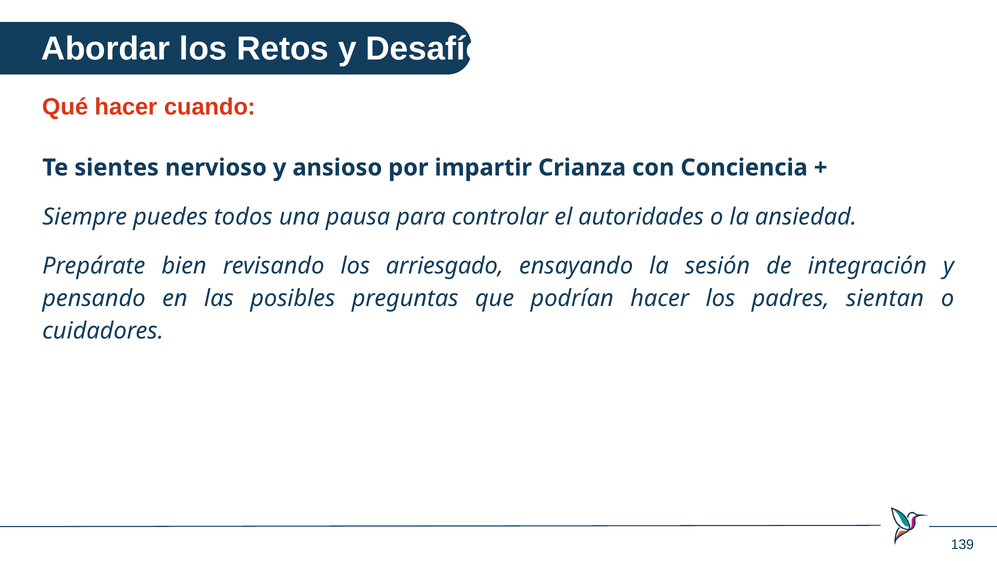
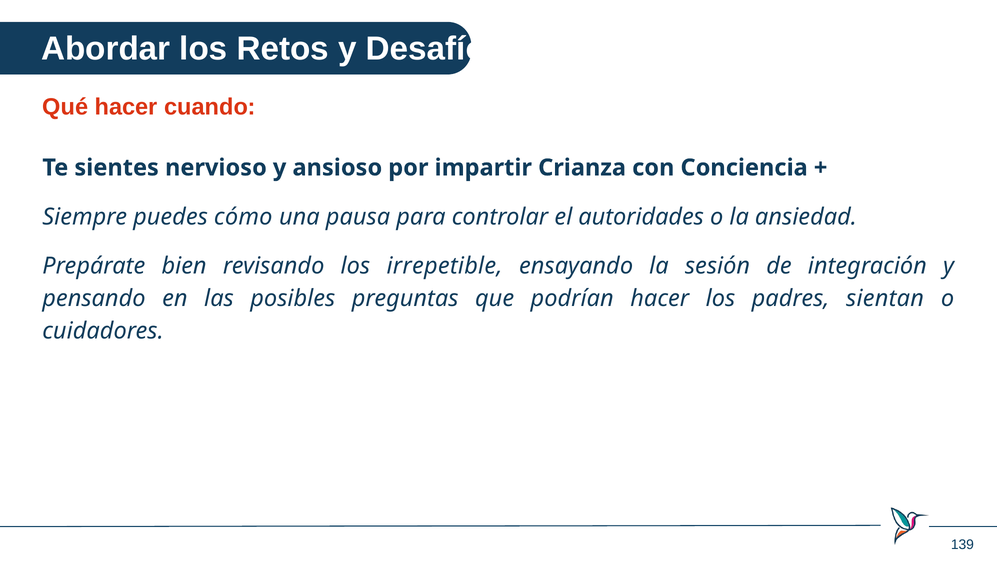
todos: todos -> cómo (243, 217)
arriesgado: arriesgado -> irrepetible (444, 266)
